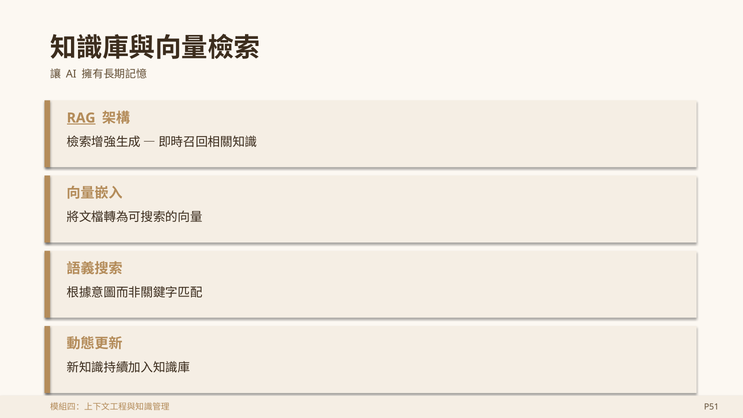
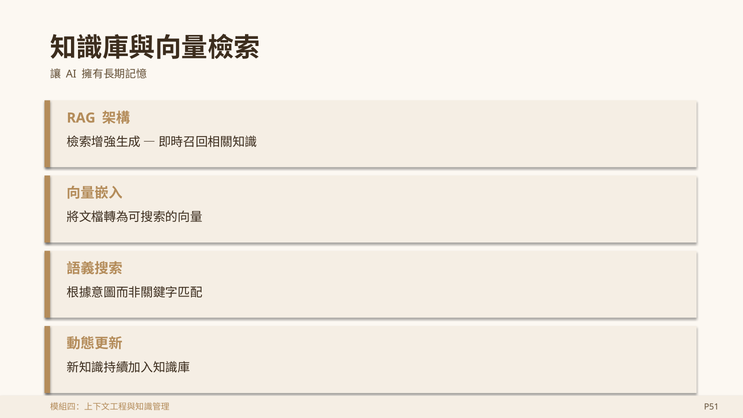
RAG underline: present -> none (81, 118)
